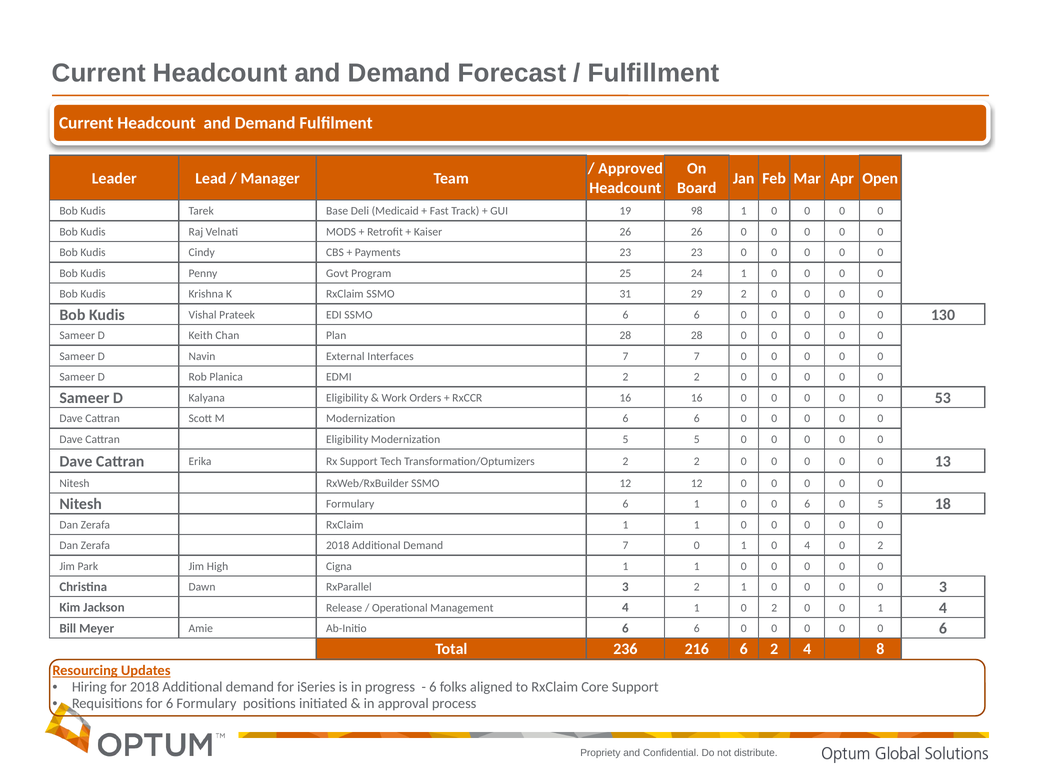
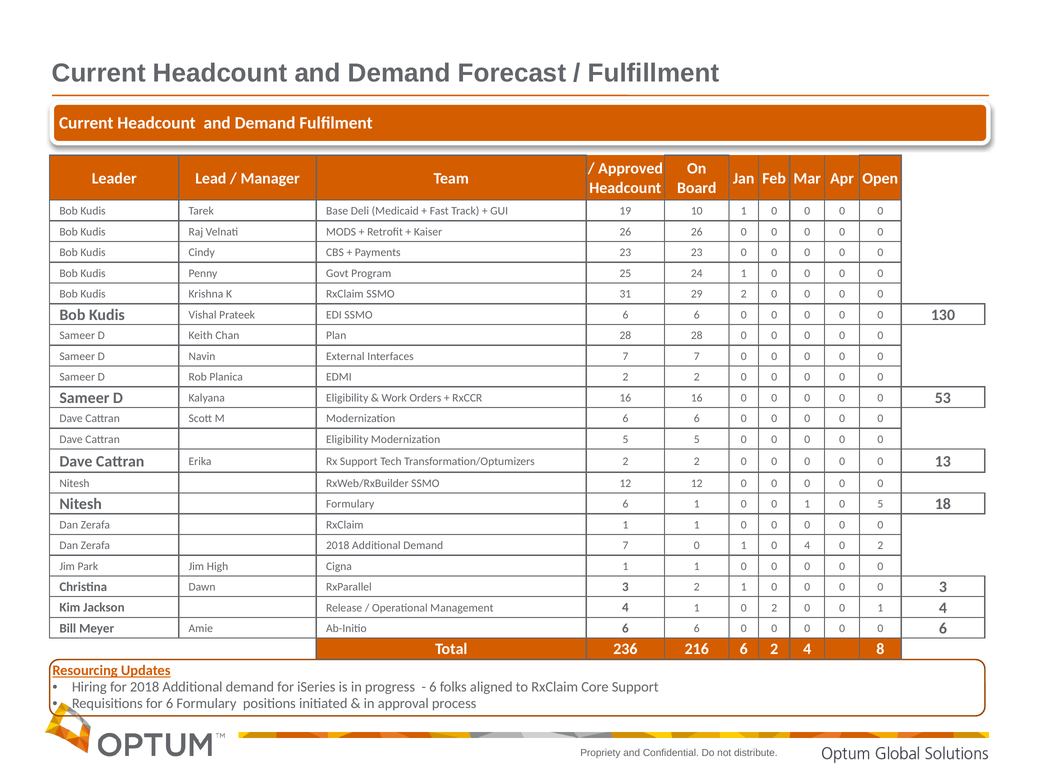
98: 98 -> 10 (697, 211)
1 0 0 6: 6 -> 1 (807, 504)
